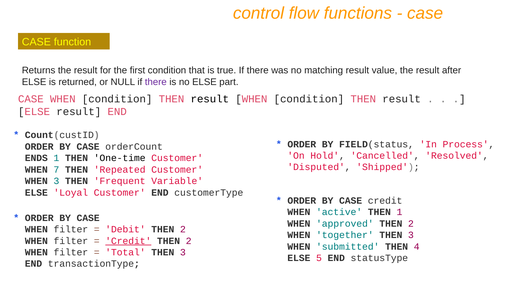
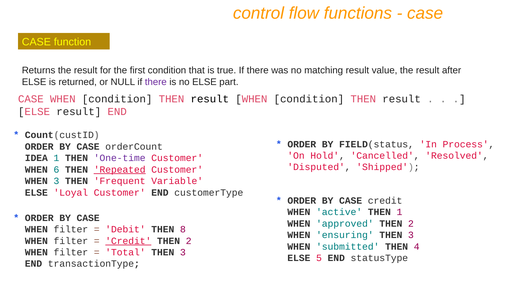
ENDS: ENDS -> IDEA (36, 158)
One-time colour: black -> purple (120, 158)
7: 7 -> 6 (56, 170)
Repeated underline: none -> present (120, 170)
Debit THEN 2: 2 -> 8 (183, 230)
together: together -> ensuring (345, 235)
